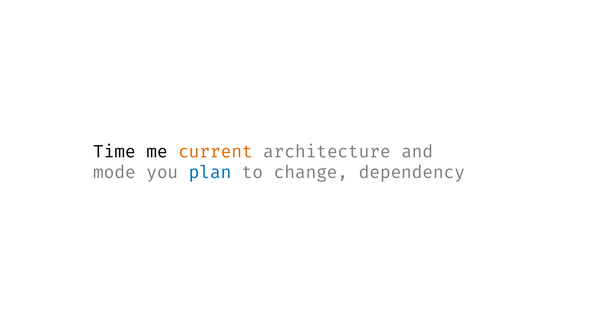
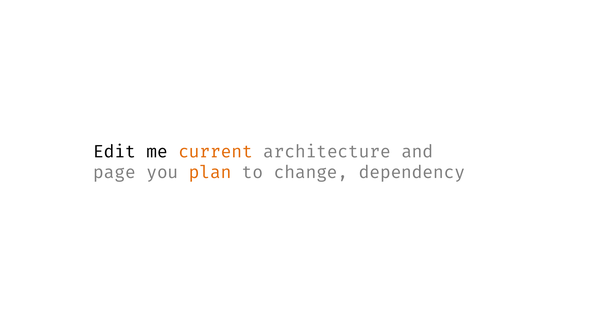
Time: Time -> Edit (115, 151)
mode: mode -> page (115, 172)
plan colour: blue -> orange (210, 172)
